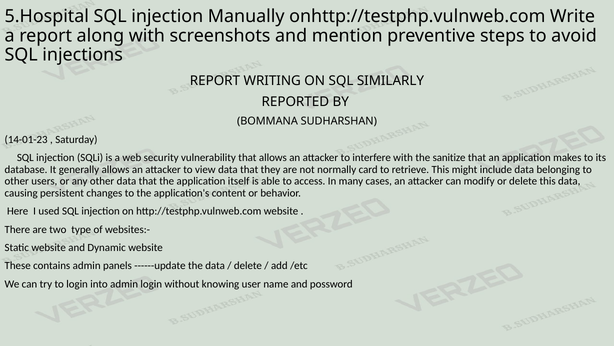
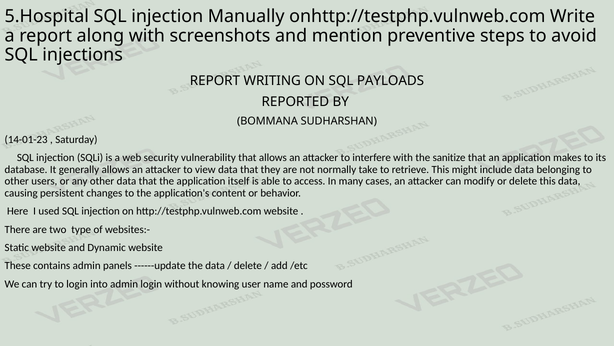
SIMILARLY: SIMILARLY -> PAYLOADS (390, 81)
card: card -> take (368, 169)
